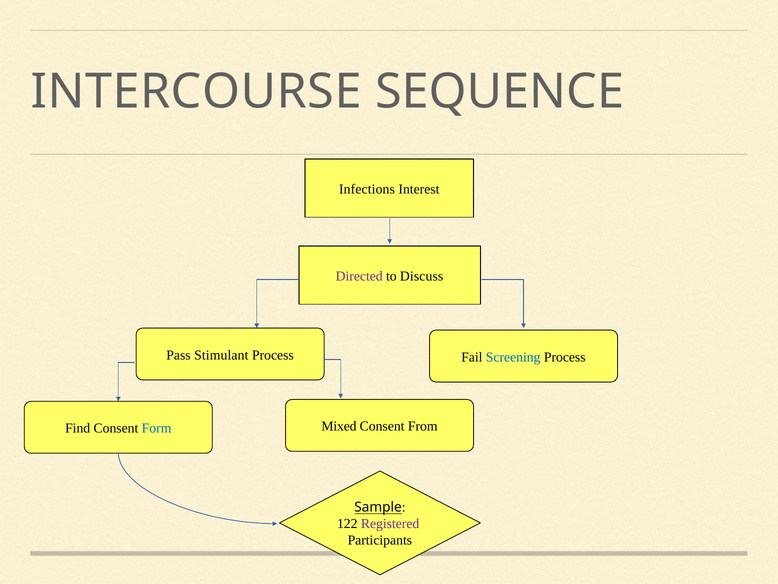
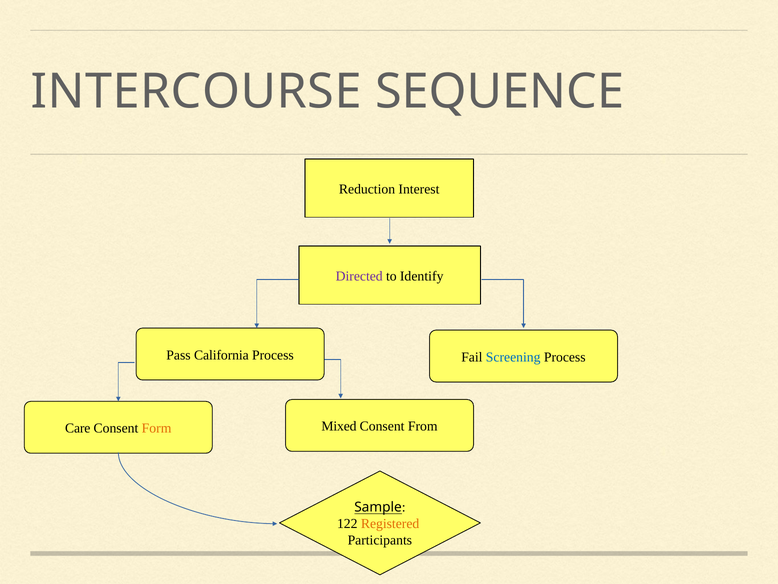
Infections: Infections -> Reduction (367, 189)
Discuss: Discuss -> Identify (422, 276)
Stimulant: Stimulant -> California (221, 355)
Find: Find -> Care (78, 428)
Form colour: blue -> orange (157, 428)
Registered colour: purple -> orange (390, 523)
